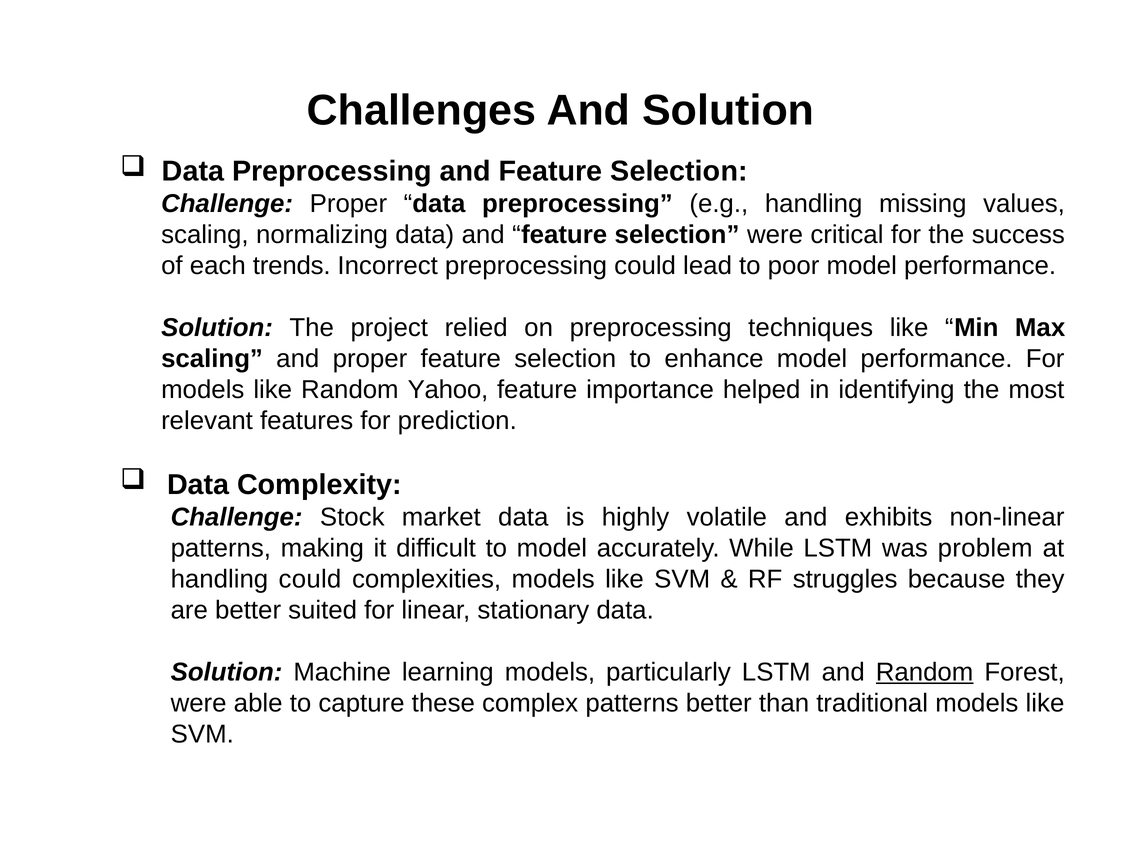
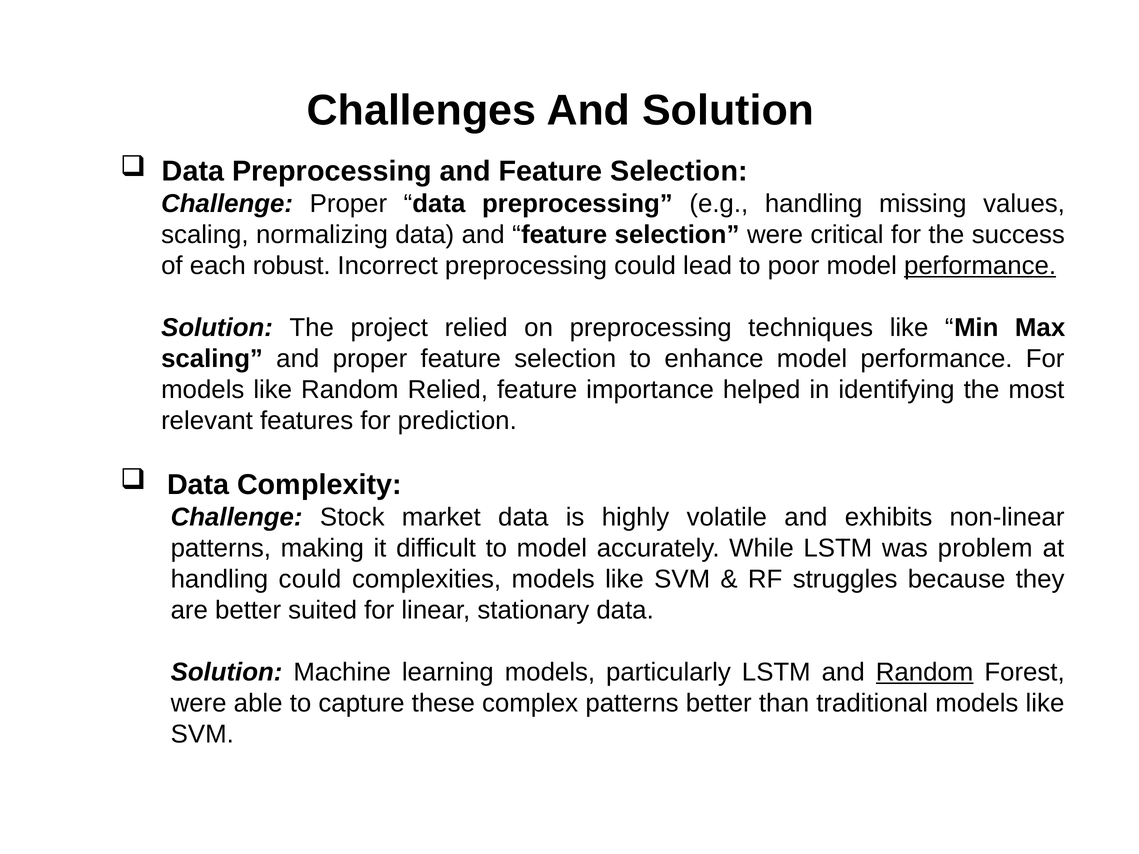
trends: trends -> robust (292, 266)
performance underline: none -> present (980, 266)
Random Yahoo: Yahoo -> Relied (448, 390)
